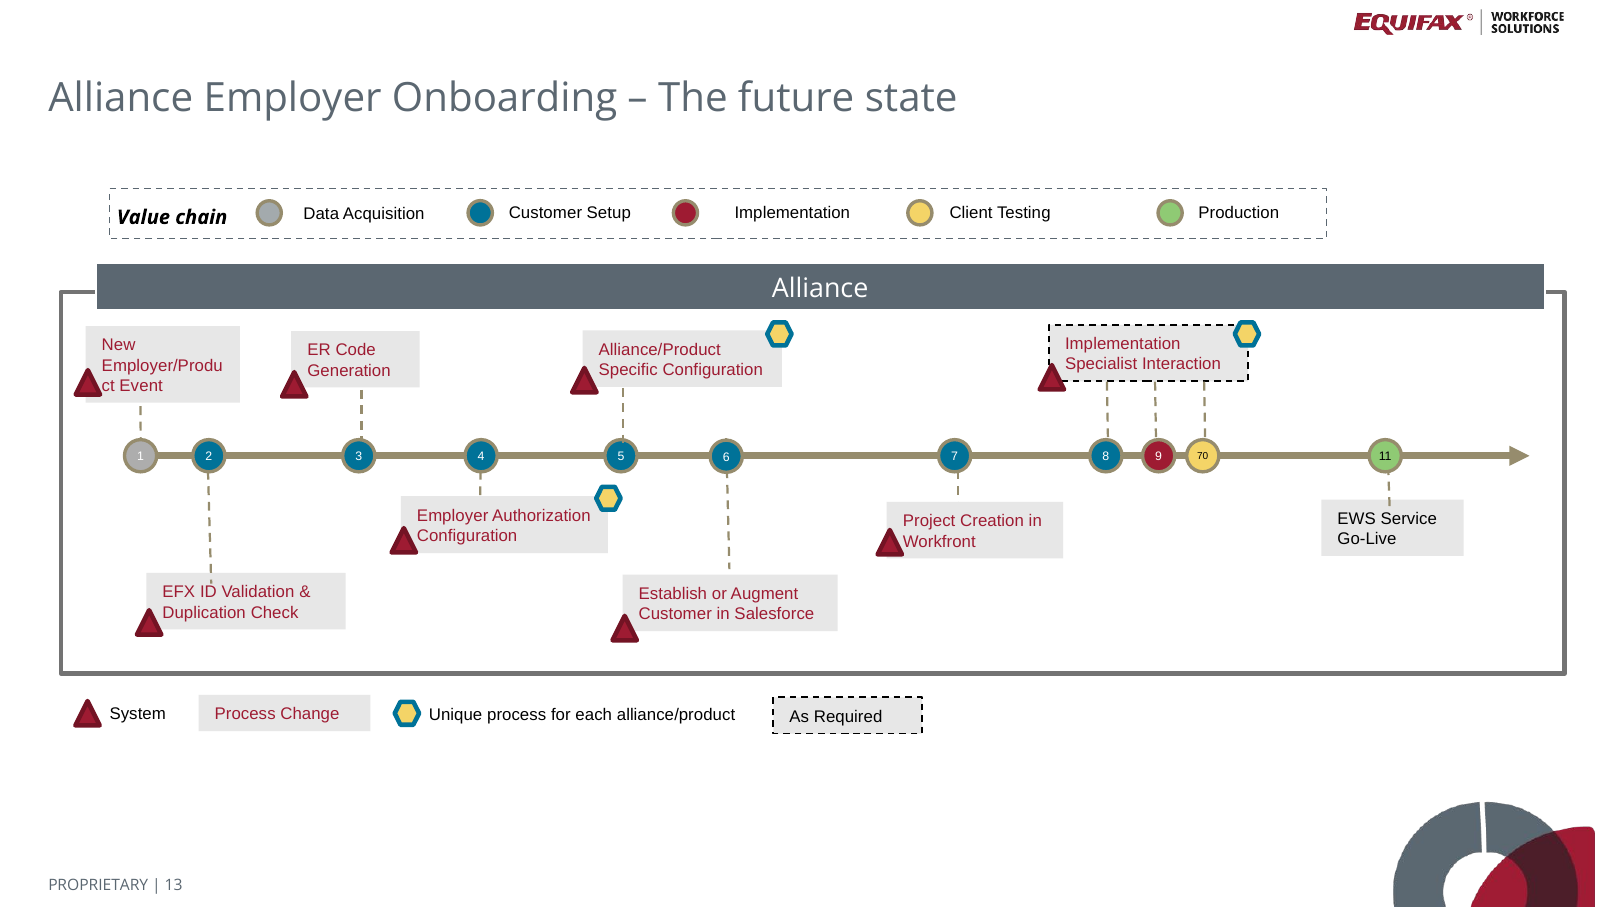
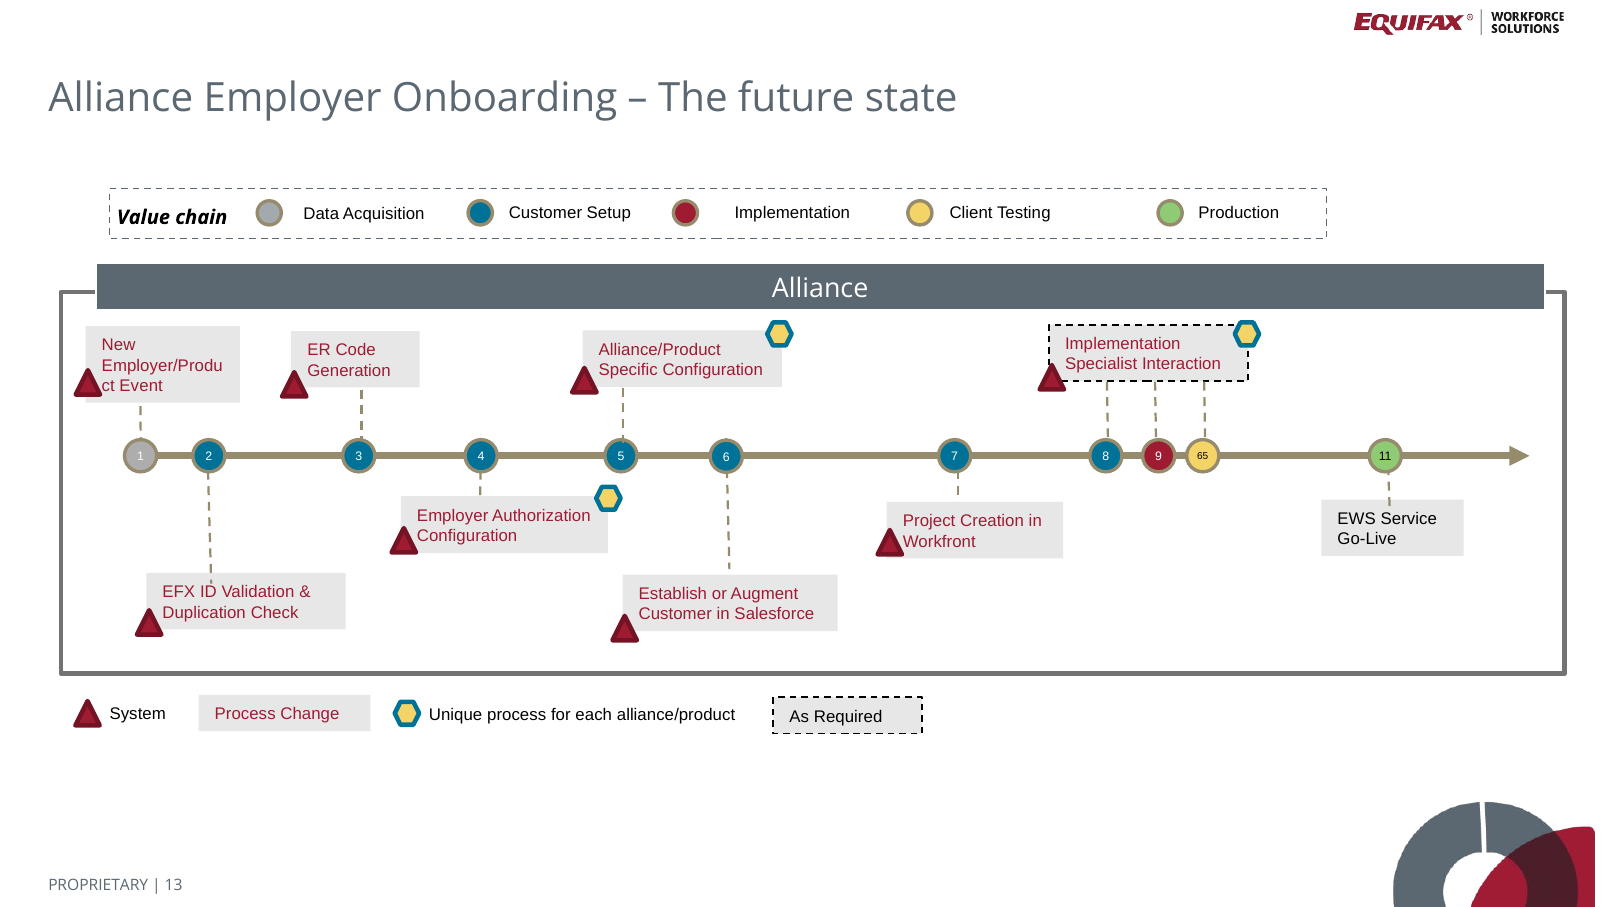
70: 70 -> 65 (1203, 456)
